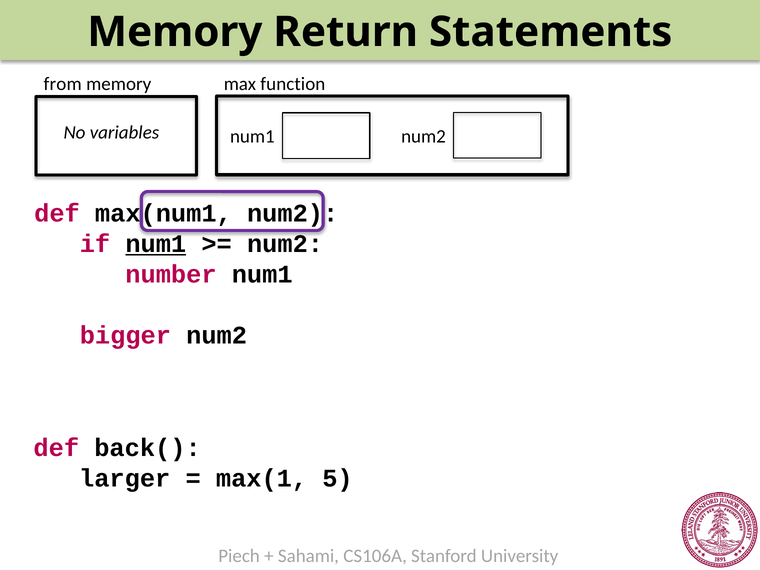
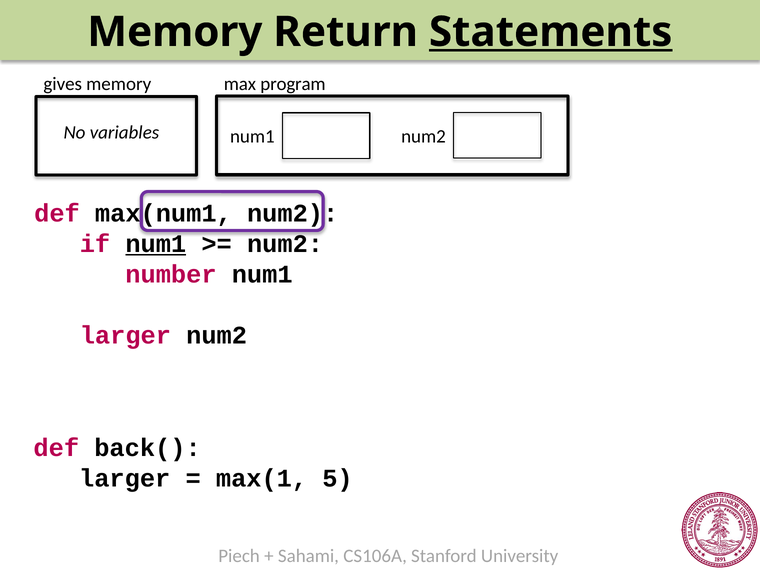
Statements underline: none -> present (551, 32)
function: function -> program (293, 84)
from: from -> gives (63, 84)
bigger: bigger -> larger (125, 335)
